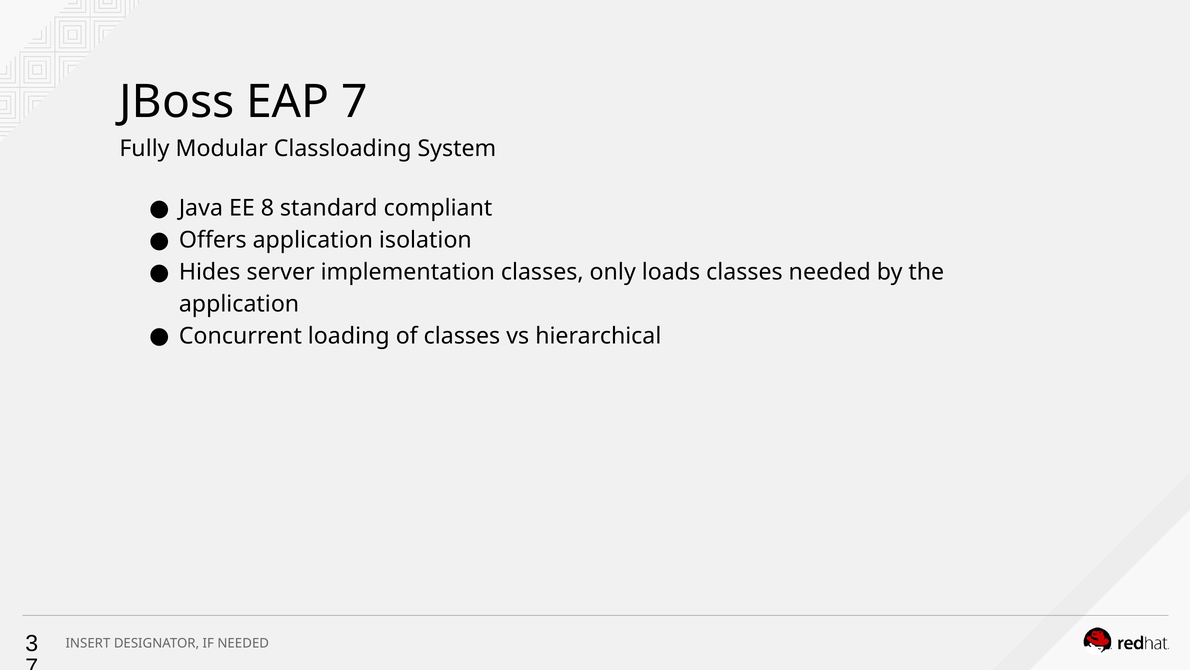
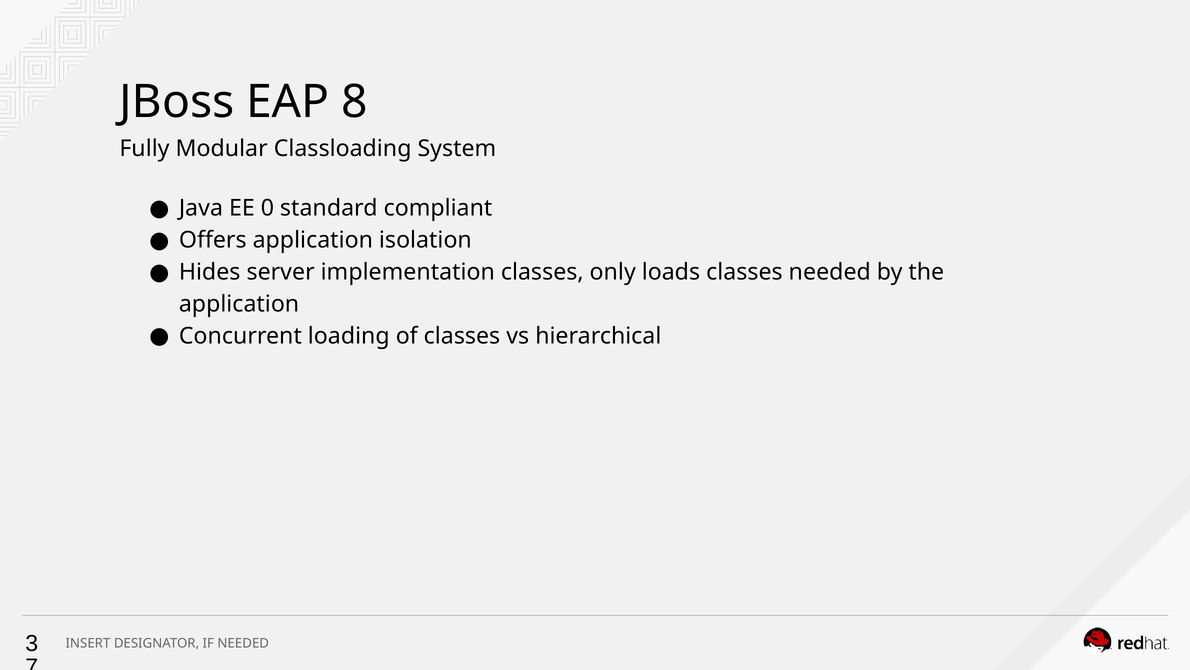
EAP 7: 7 -> 8 (355, 102)
8: 8 -> 0 (267, 208)
